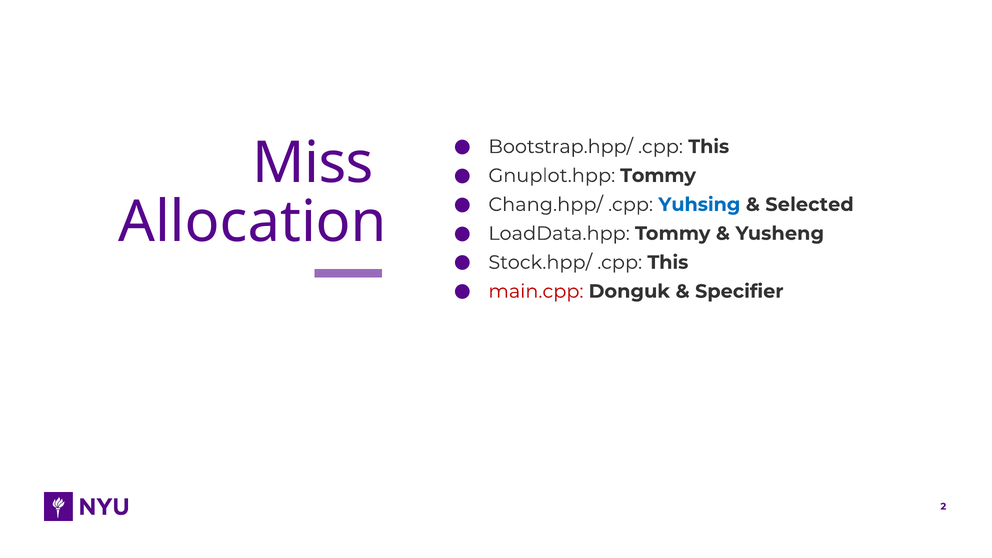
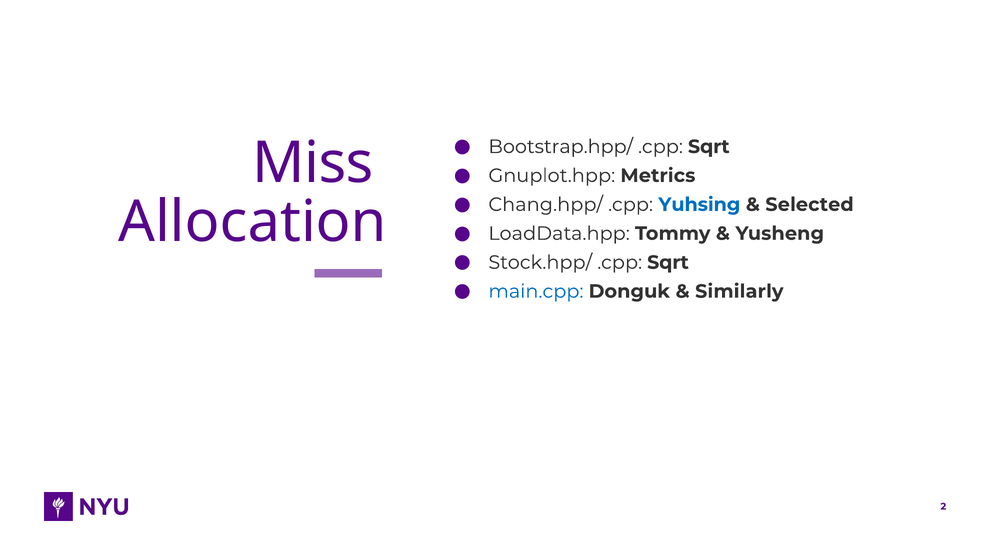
This: This -> Sqrt (709, 147)
Gnuplot.hpp Tommy: Tommy -> Metrics (658, 176)
Stock.hpp/ .cpp This: This -> Sqrt (668, 262)
main.cpp colour: red -> blue (536, 291)
Specifier: Specifier -> Similarly (739, 291)
